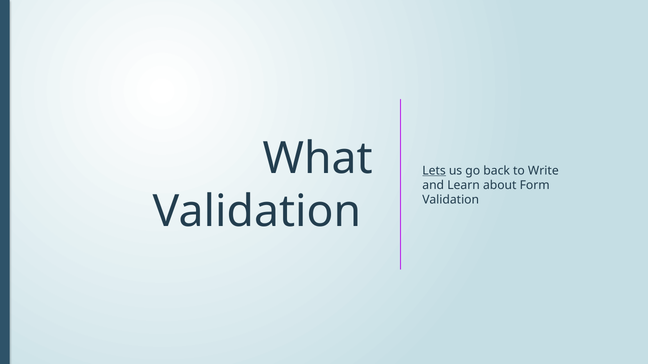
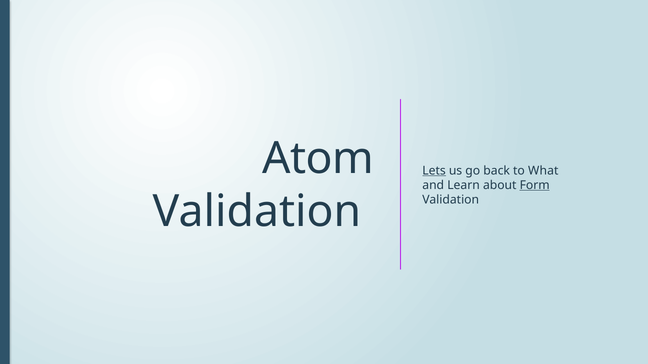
What: What -> Atom (318, 159)
Write: Write -> What (543, 171)
Form underline: none -> present (535, 185)
